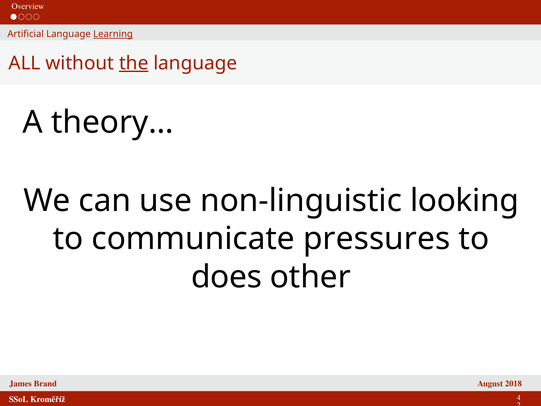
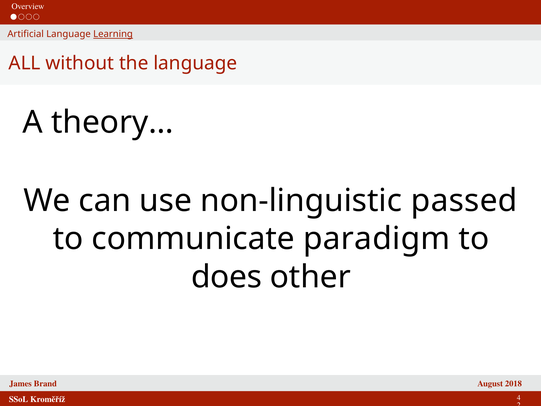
the underline: present -> none (134, 63)
looking: looking -> passed (464, 201)
pressures: pressures -> paradigm (377, 239)
